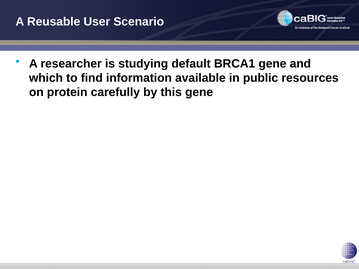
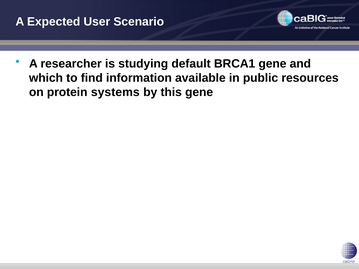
Reusable: Reusable -> Expected (54, 22)
carefully: carefully -> systems (115, 92)
